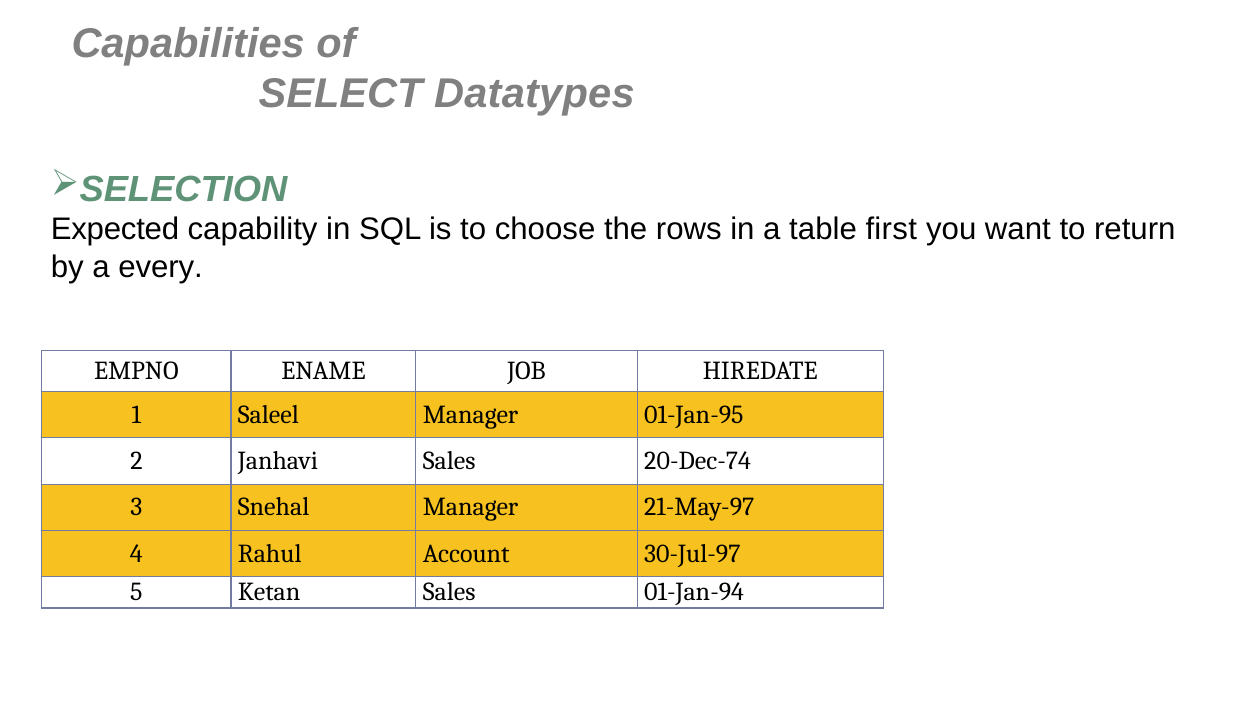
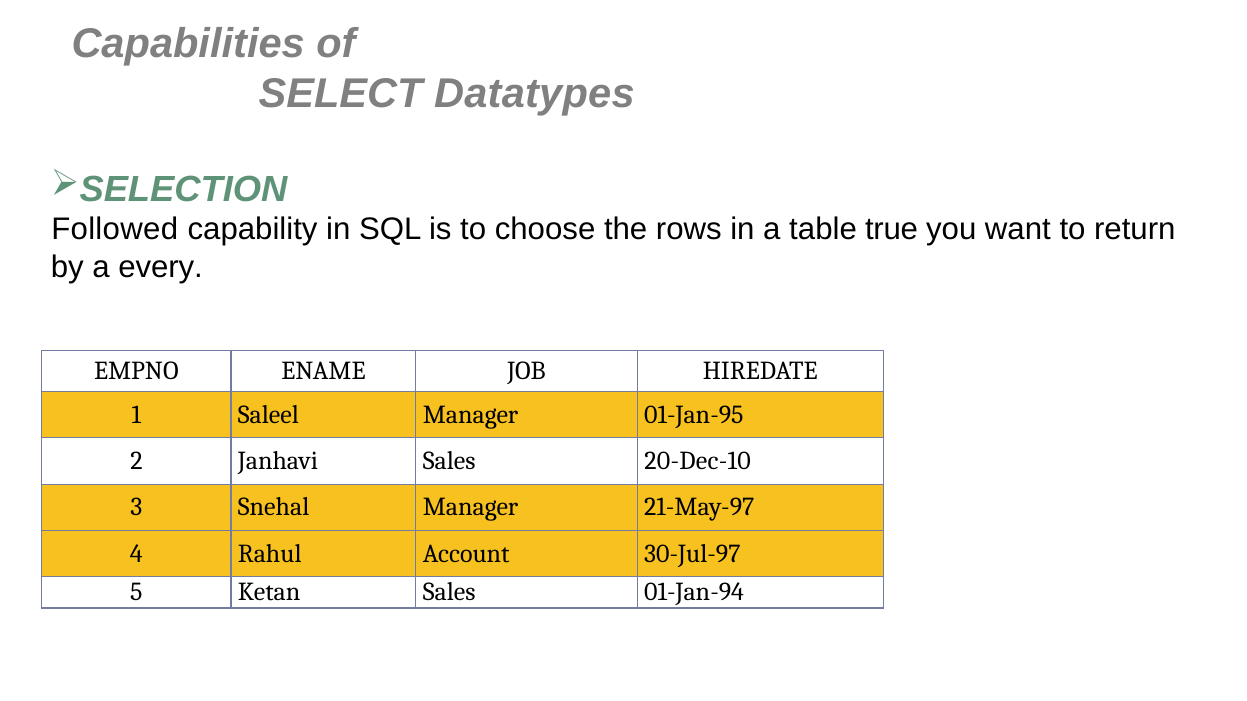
Expected: Expected -> Followed (115, 230)
first: first -> true (892, 230)
20-Dec-74: 20-Dec-74 -> 20-Dec-10 (698, 461)
